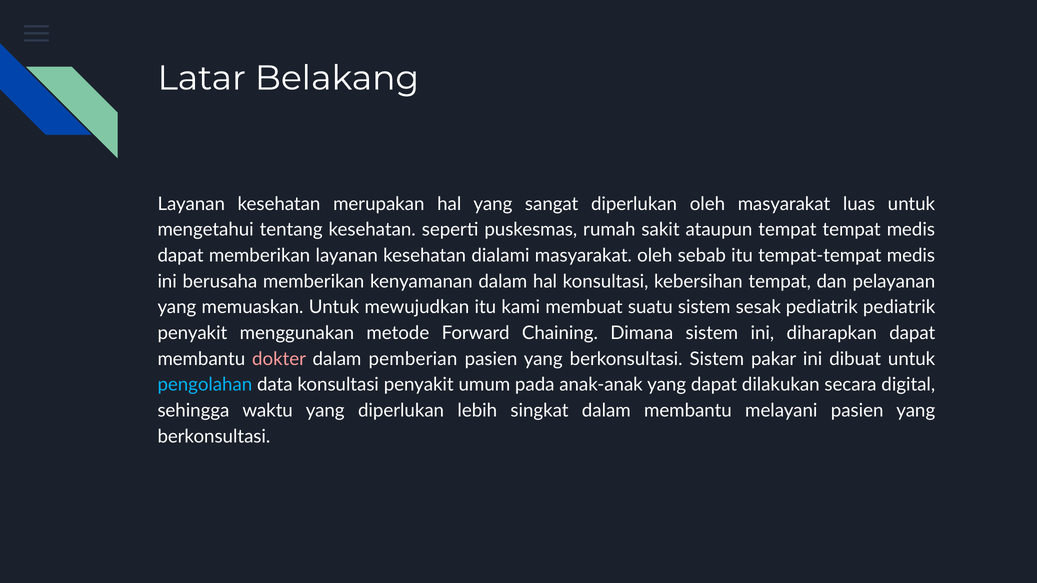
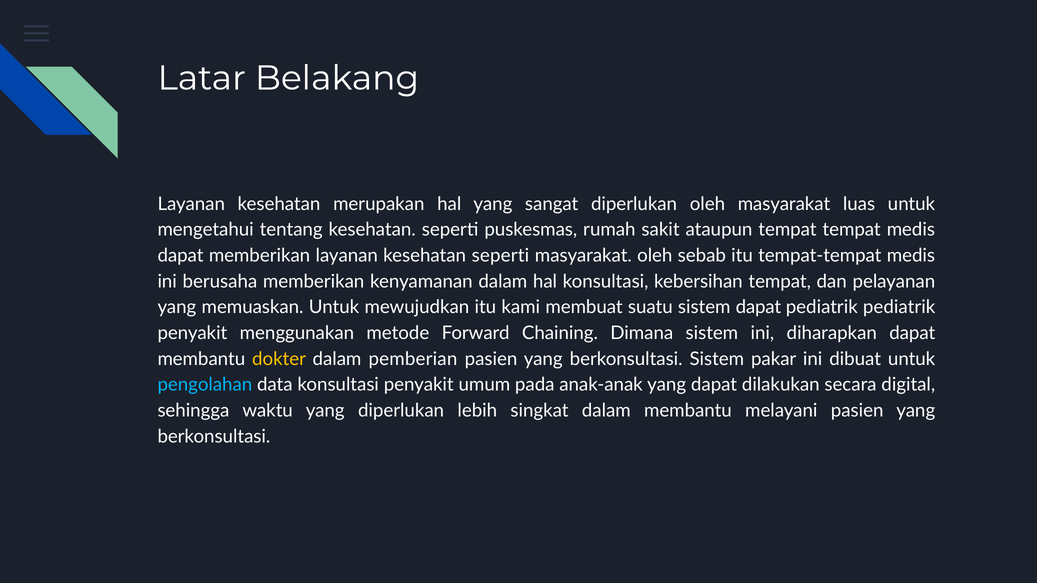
layanan kesehatan dialami: dialami -> seperti (500, 256)
sistem sesak: sesak -> dapat (758, 307)
dokter colour: pink -> yellow (279, 359)
